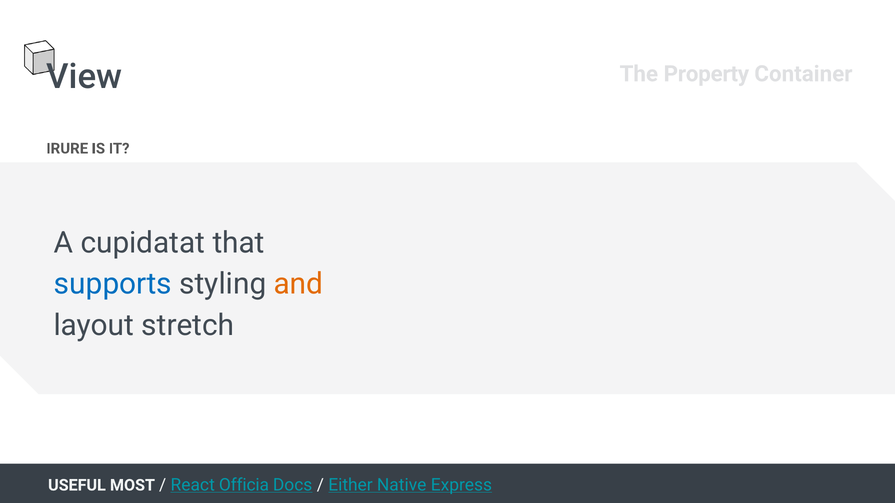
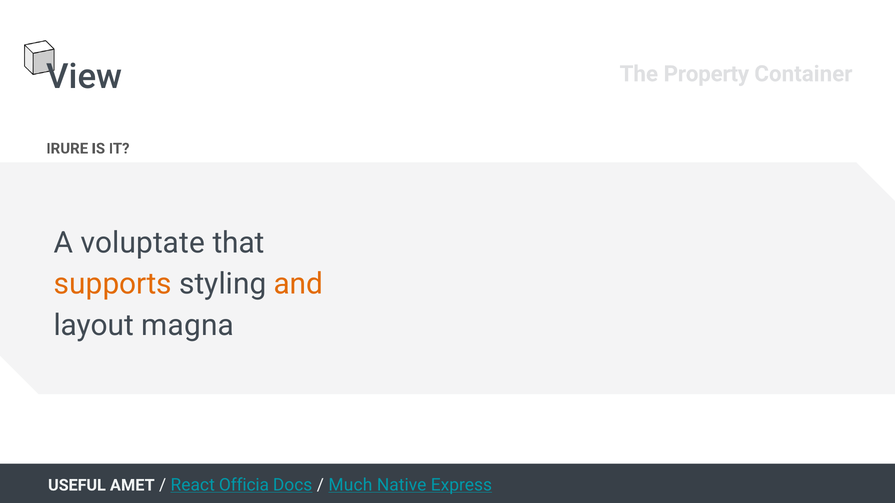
cupidatat: cupidatat -> voluptate (143, 243)
supports colour: blue -> orange (113, 284)
stretch: stretch -> magna (188, 326)
MOST: MOST -> AMET (132, 486)
Either: Either -> Much (350, 485)
